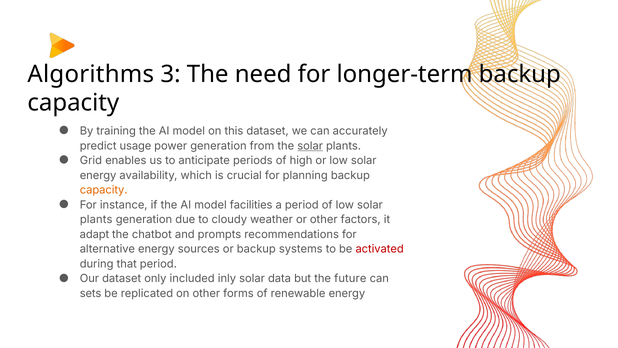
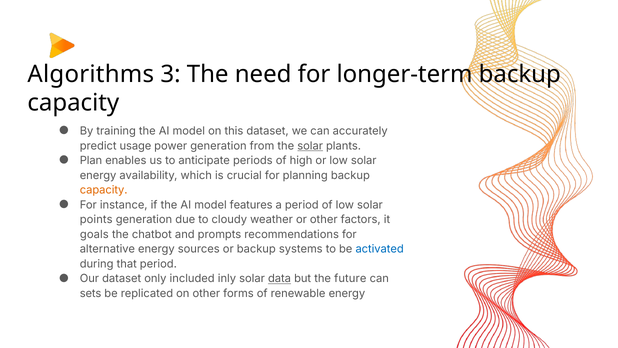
Grid: Grid -> Plan (91, 161)
facilities: facilities -> features (251, 205)
plants: plants -> points (96, 220)
adapt: adapt -> goals (94, 234)
activated colour: red -> blue (380, 249)
data underline: none -> present (279, 279)
